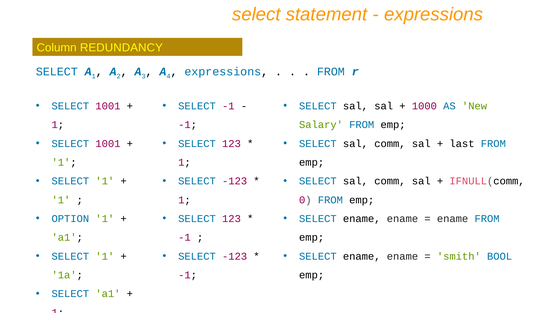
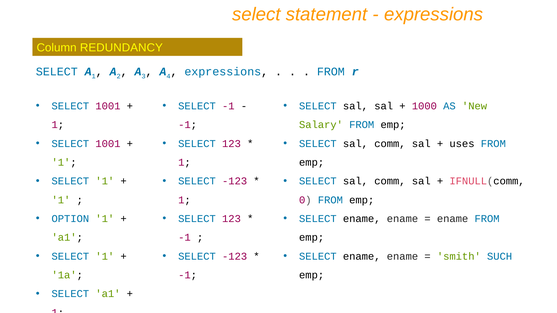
last: last -> uses (462, 144)
BOOL: BOOL -> SUCH (500, 256)
